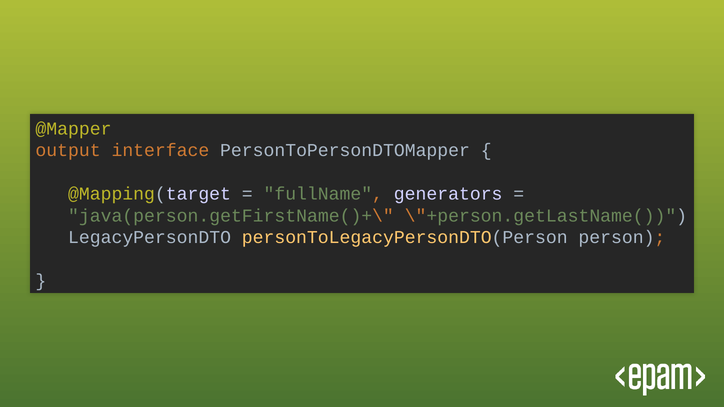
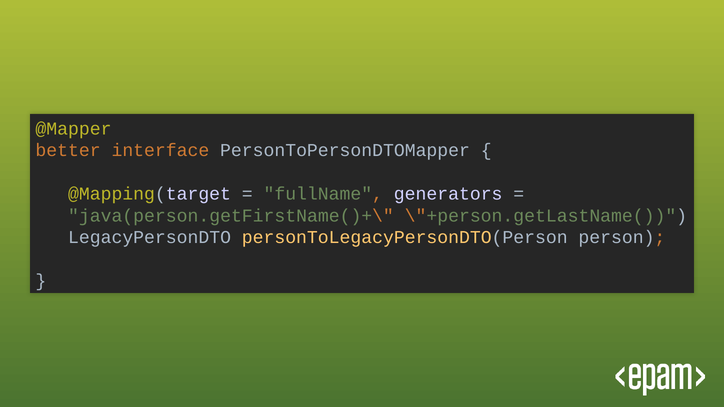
output: output -> better (68, 151)
